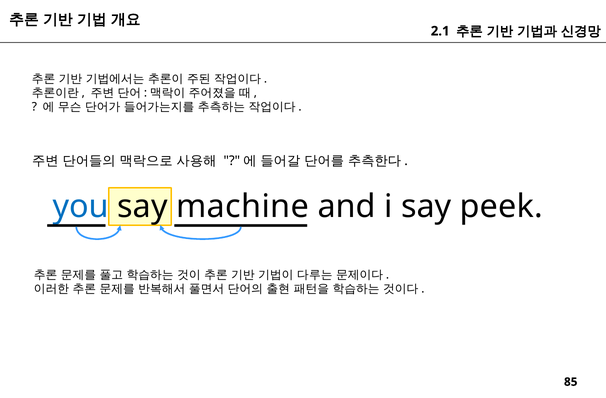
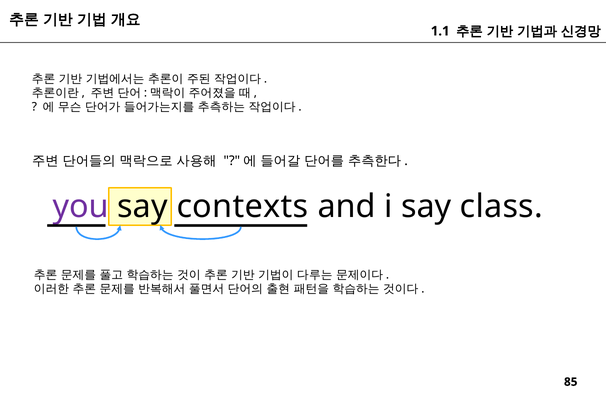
2.1: 2.1 -> 1.1 (440, 31)
you colour: blue -> purple (81, 206)
machine: machine -> contexts (242, 206)
peek: peek -> class (501, 206)
